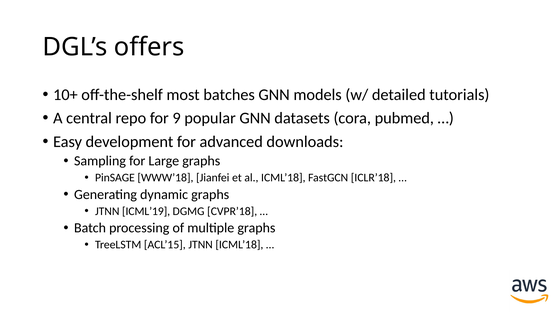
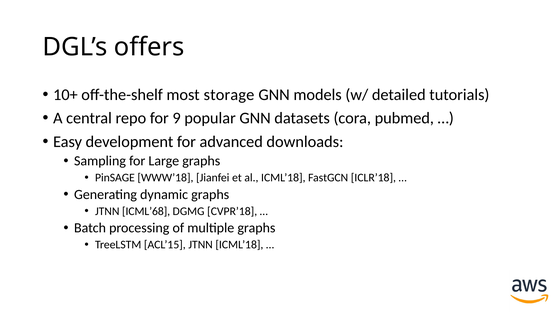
batches: batches -> storage (229, 95)
ICML’19: ICML’19 -> ICML’68 (146, 211)
